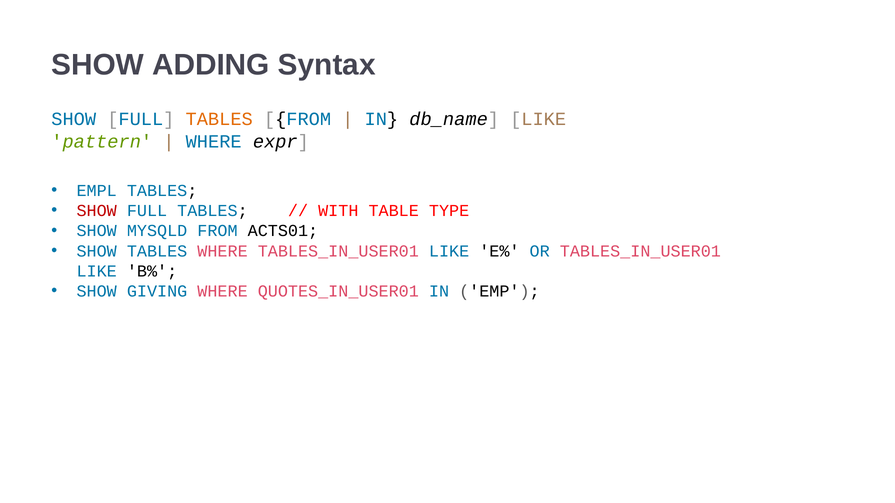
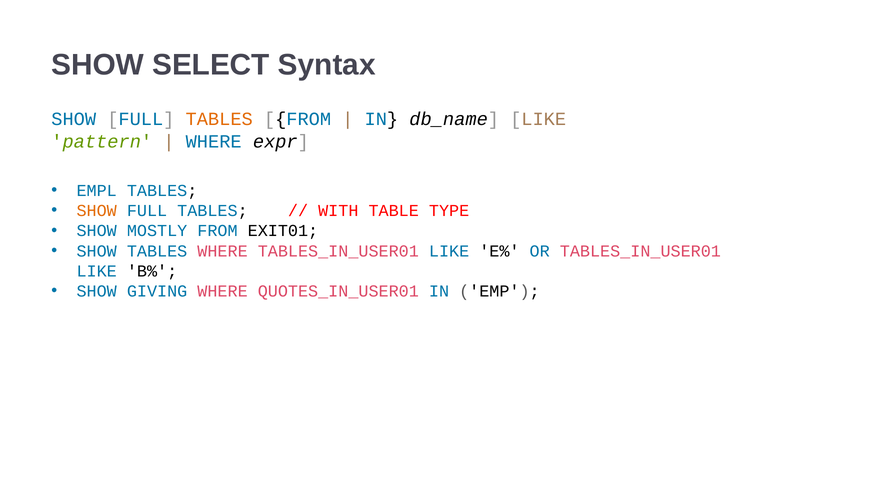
ADDING: ADDING -> SELECT (211, 65)
SHOW colour: red -> orange (97, 211)
MYSQLD: MYSQLD -> MOSTLY (157, 231)
ACTS01: ACTS01 -> EXIT01 (283, 231)
